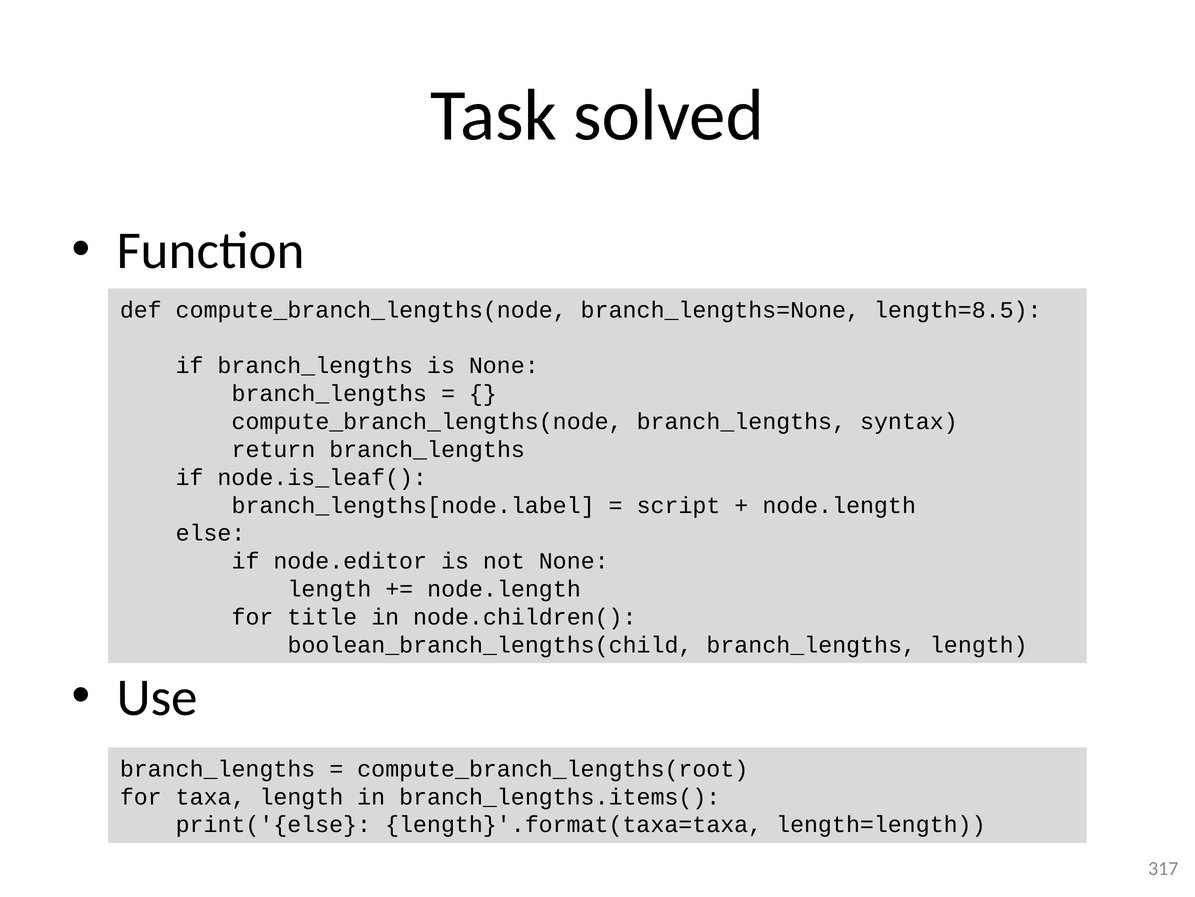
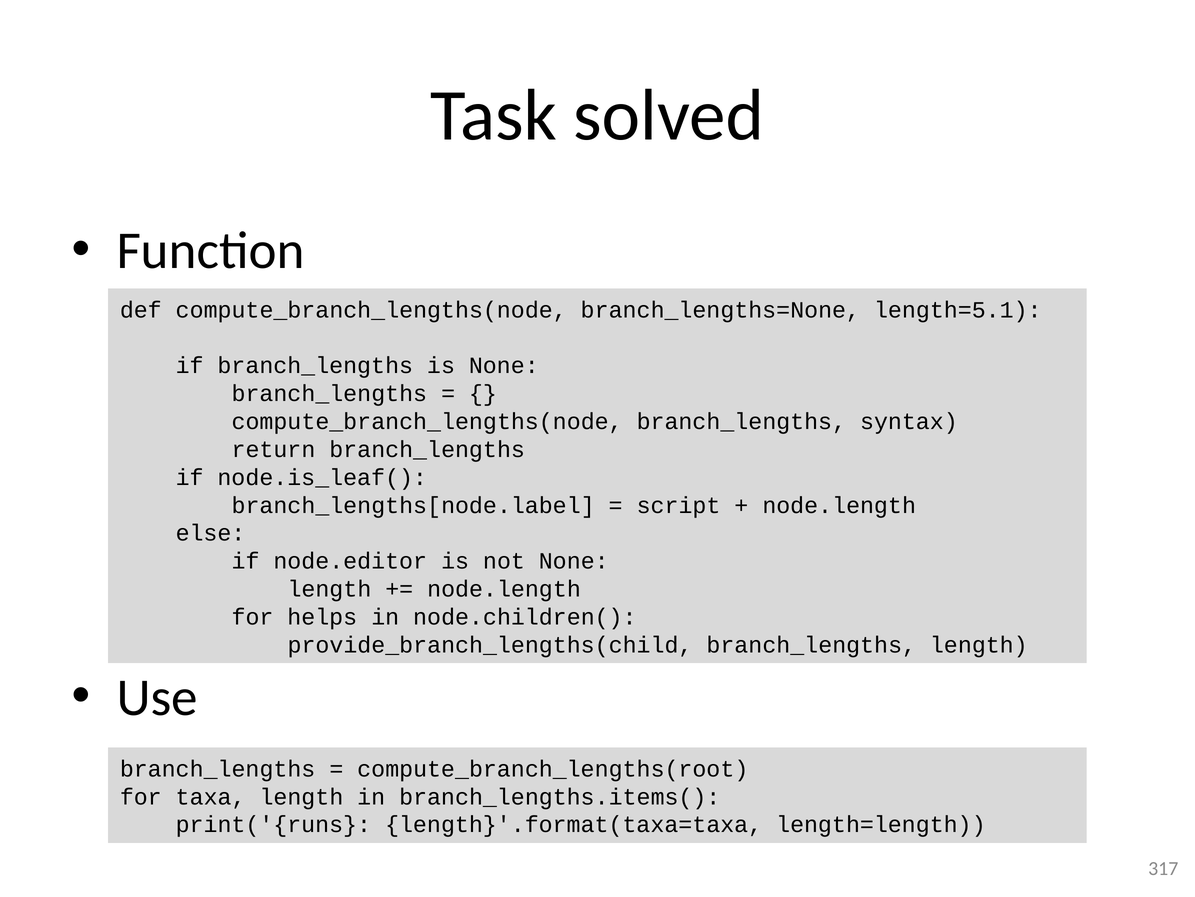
length=8.5: length=8.5 -> length=5.1 (958, 310)
title: title -> helps (322, 617)
boolean_branch_lengths(child: boolean_branch_lengths(child -> provide_branch_lengths(child (490, 644)
print('{else: print('{else -> print('{runs (273, 824)
